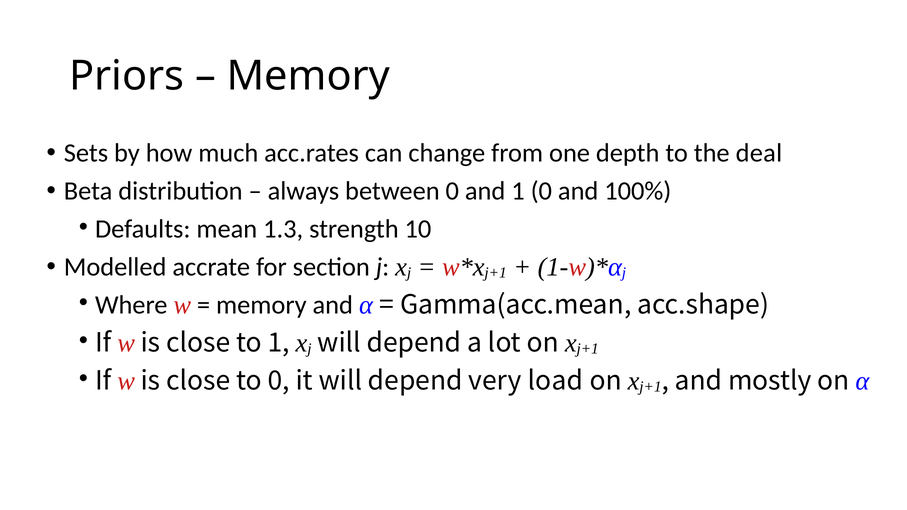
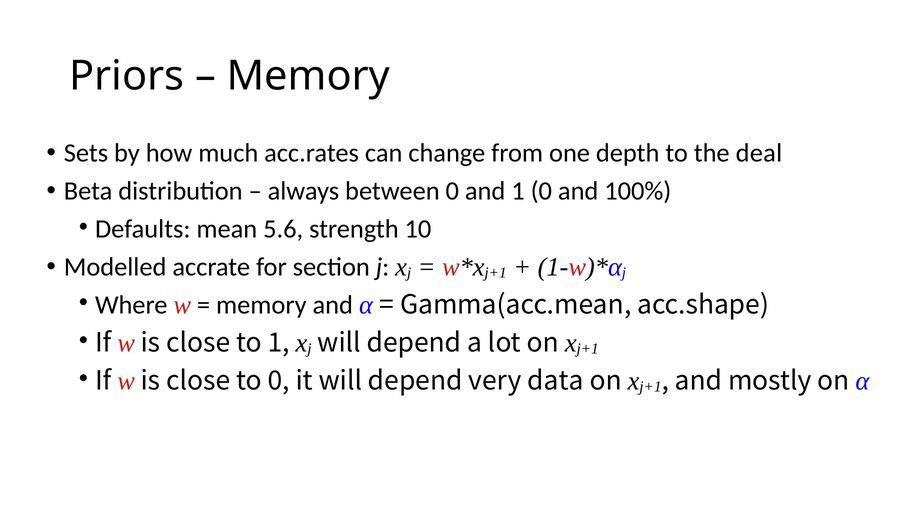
1.3: 1.3 -> 5.6 (283, 229)
load: load -> data (555, 381)
